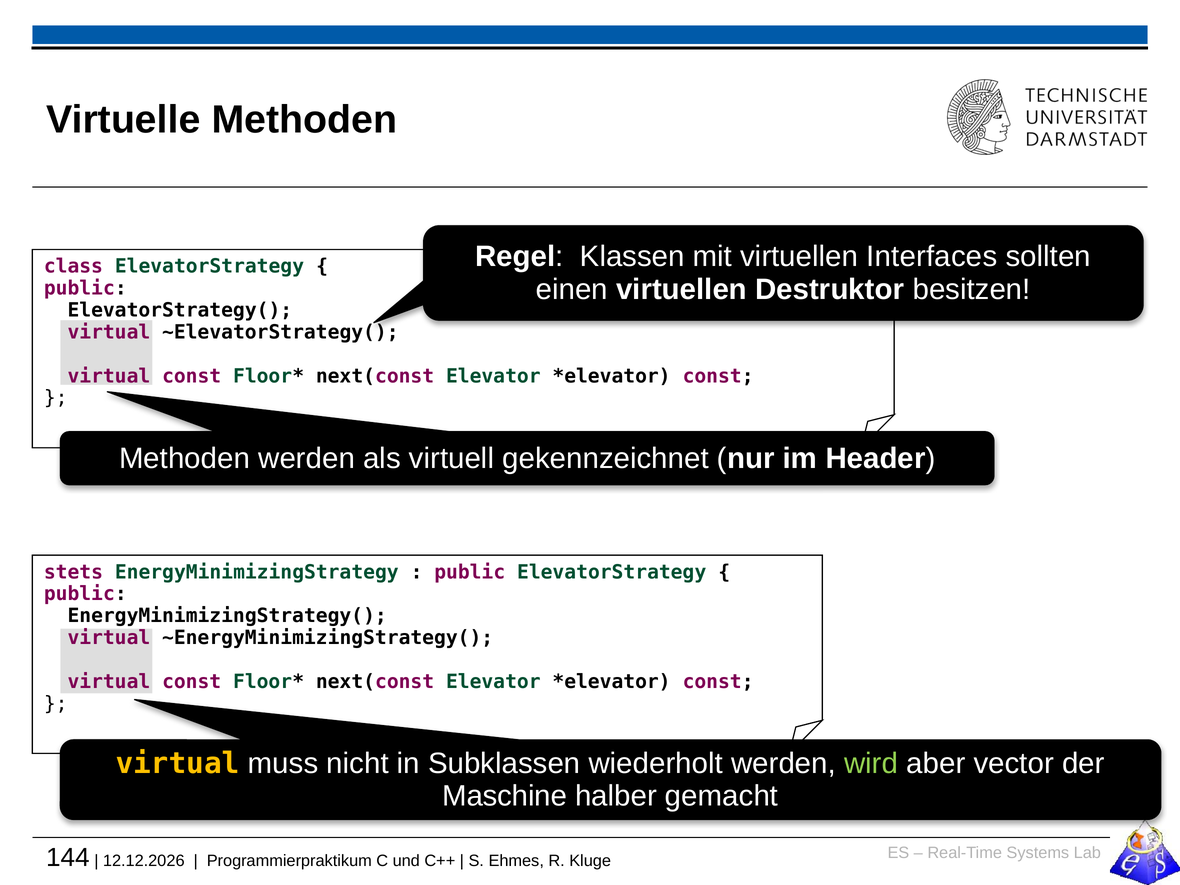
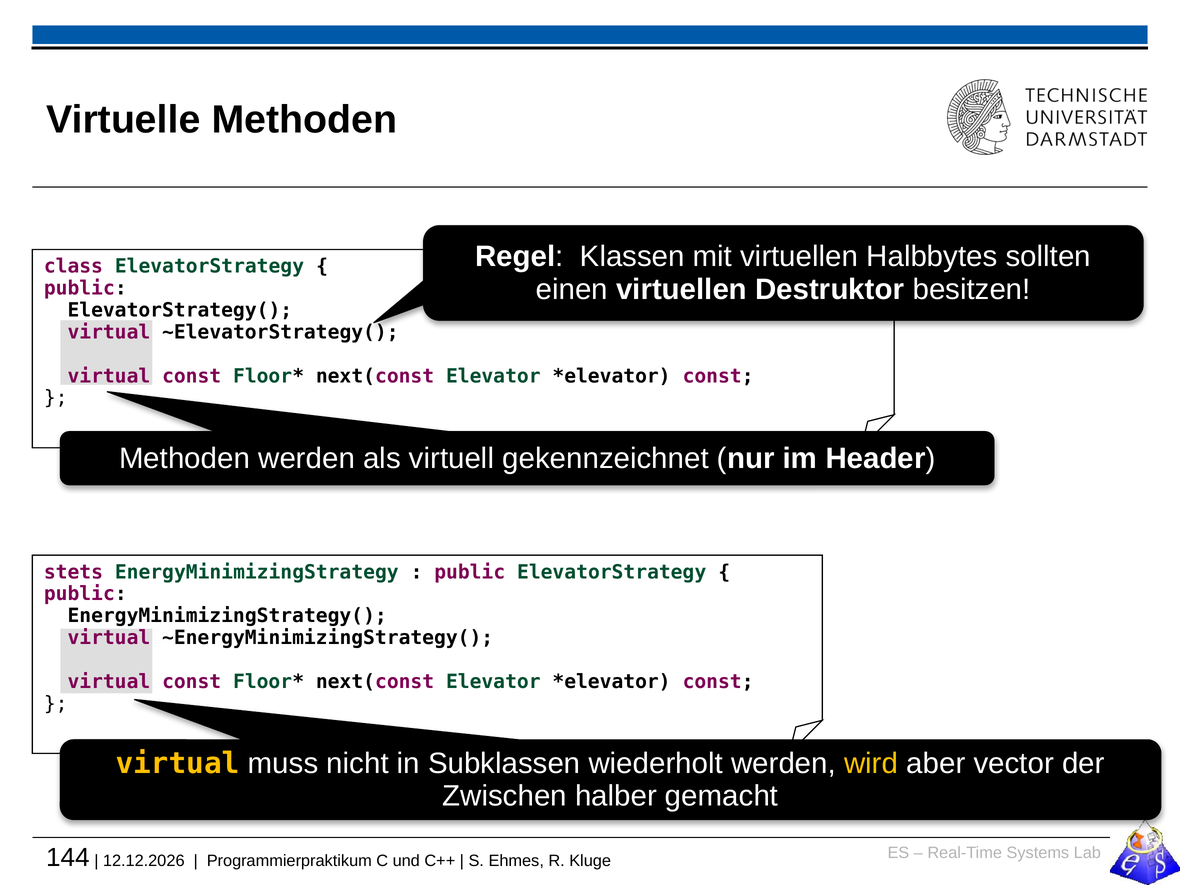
Interfaces: Interfaces -> Halbbytes (932, 257)
wird colour: light green -> yellow (871, 763)
Maschine: Maschine -> Zwischen (505, 796)
